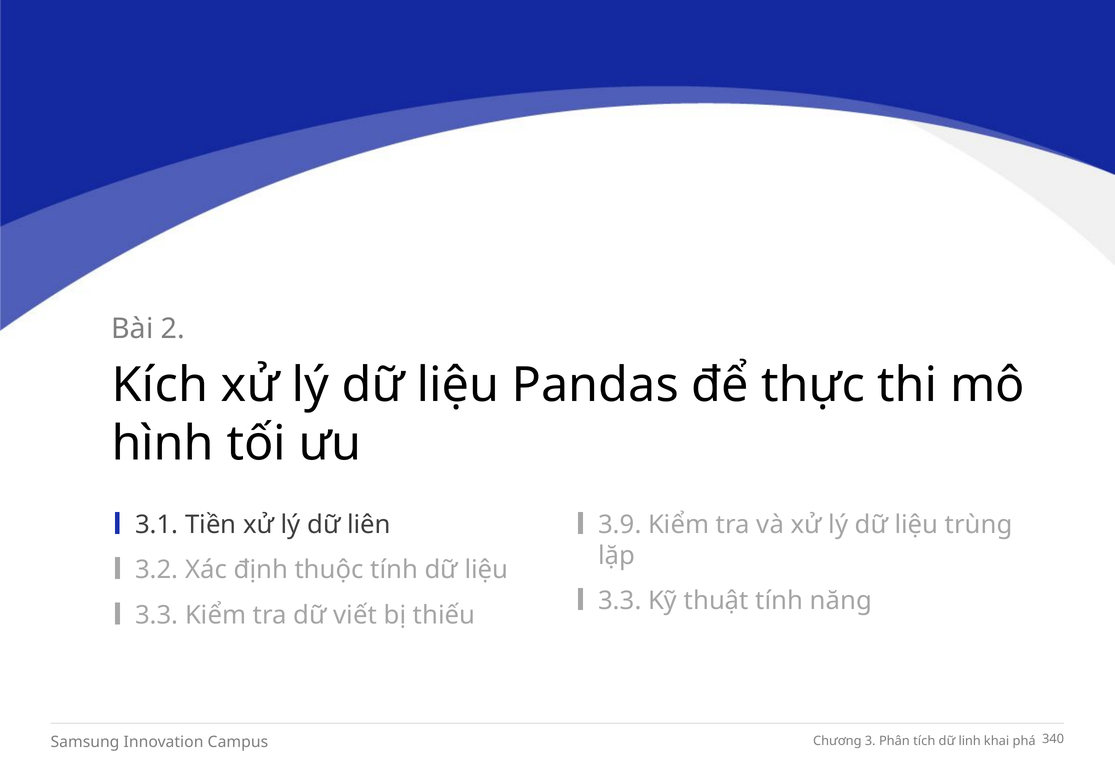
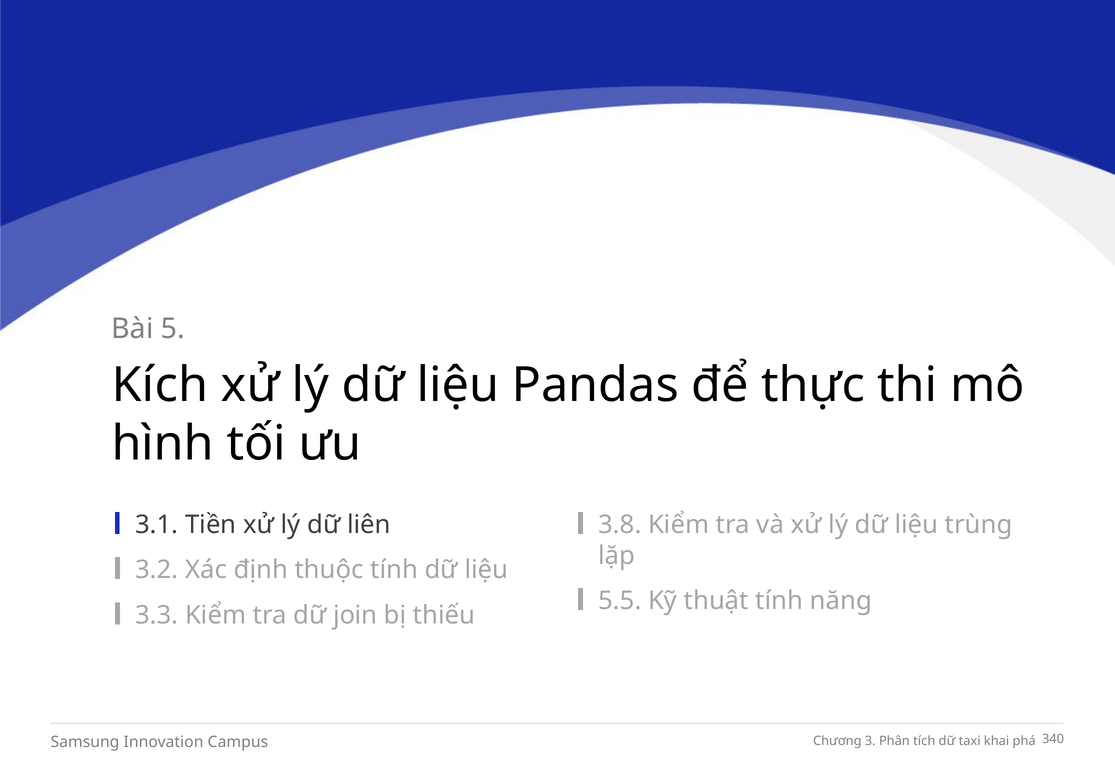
2: 2 -> 5 (173, 329)
3.9: 3.9 -> 3.8 (620, 525)
3.3: 3.3 -> 5.5 (620, 601)
viết: viết -> join (355, 615)
linh: linh -> taxi (970, 741)
